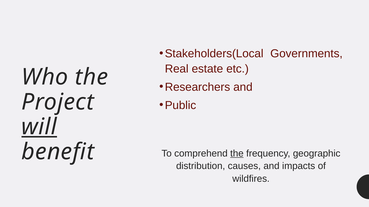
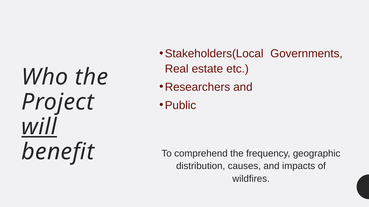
the underline: present -> none (237, 154)
